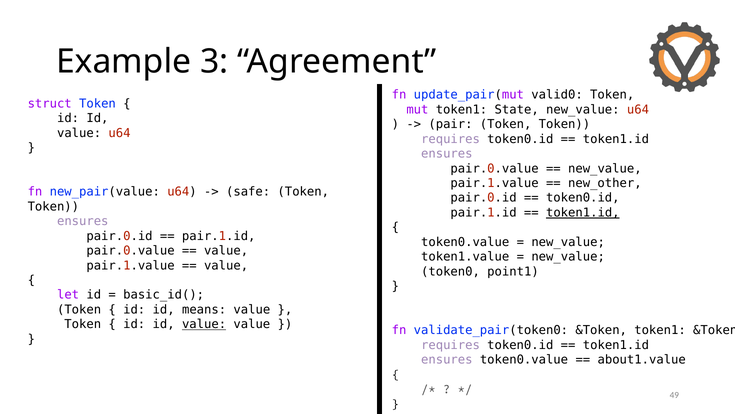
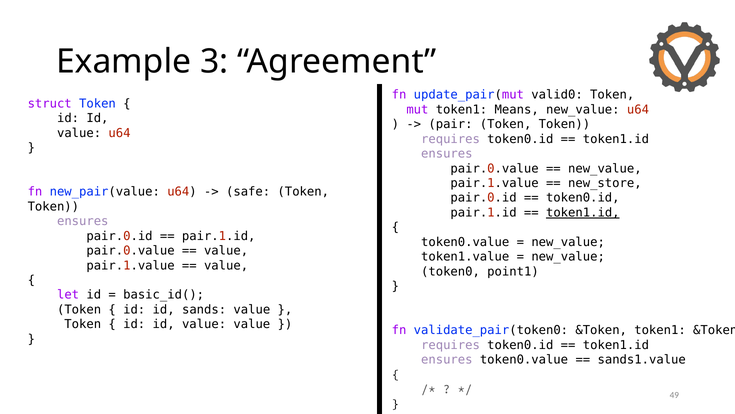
State: State -> Means (517, 110)
new_other: new_other -> new_store (605, 183)
means: means -> sands (204, 309)
value underline: present -> none (204, 324)
about1.value: about1.value -> sands1.value (642, 359)
